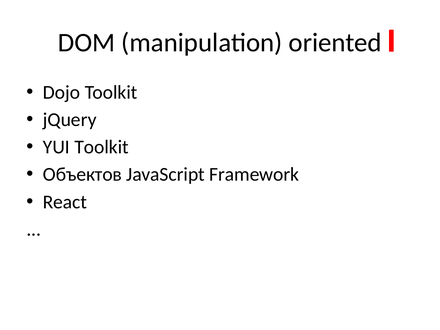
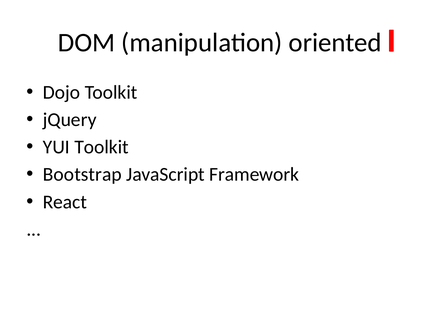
Объектов: Объектов -> Bootstrap (82, 175)
